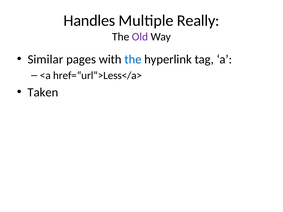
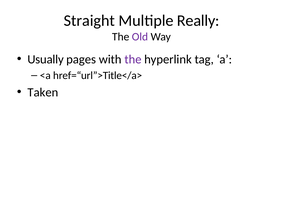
Handles: Handles -> Straight (89, 21)
Similar: Similar -> Usually (46, 59)
the colour: blue -> purple (133, 59)
href=“url”>Less</a>: href=“url”>Less</a> -> href=“url”>Title</a> (98, 76)
